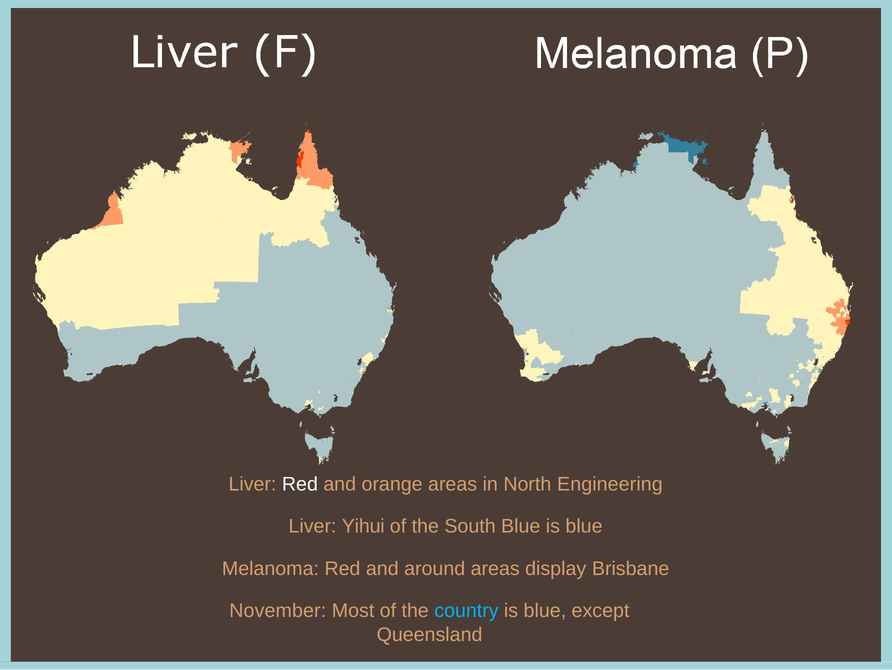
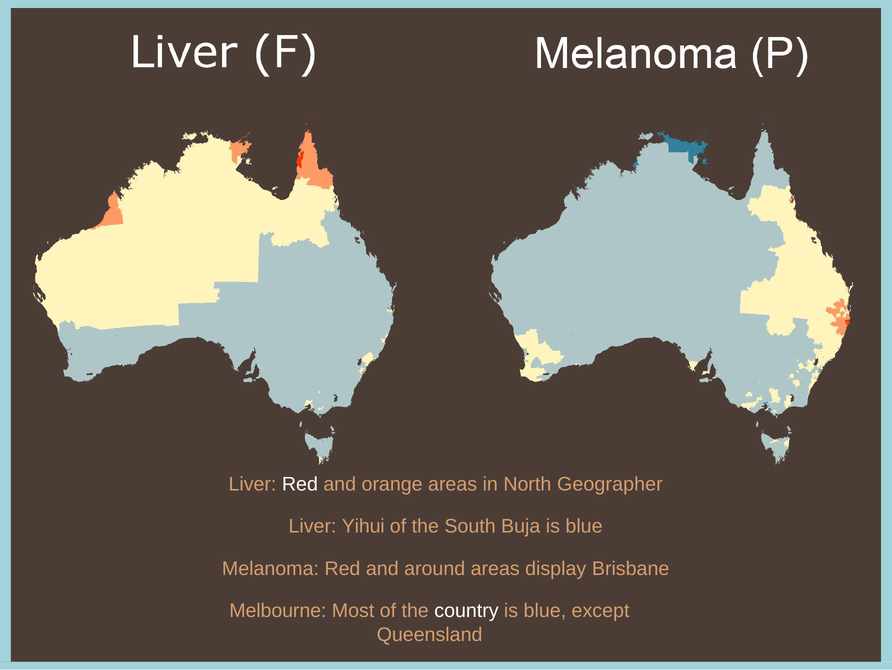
Engineering: Engineering -> Geographer (610, 484)
South Blue: Blue -> Buja (521, 526)
November: November -> Melbourne (278, 610)
country colour: light blue -> white (466, 610)
